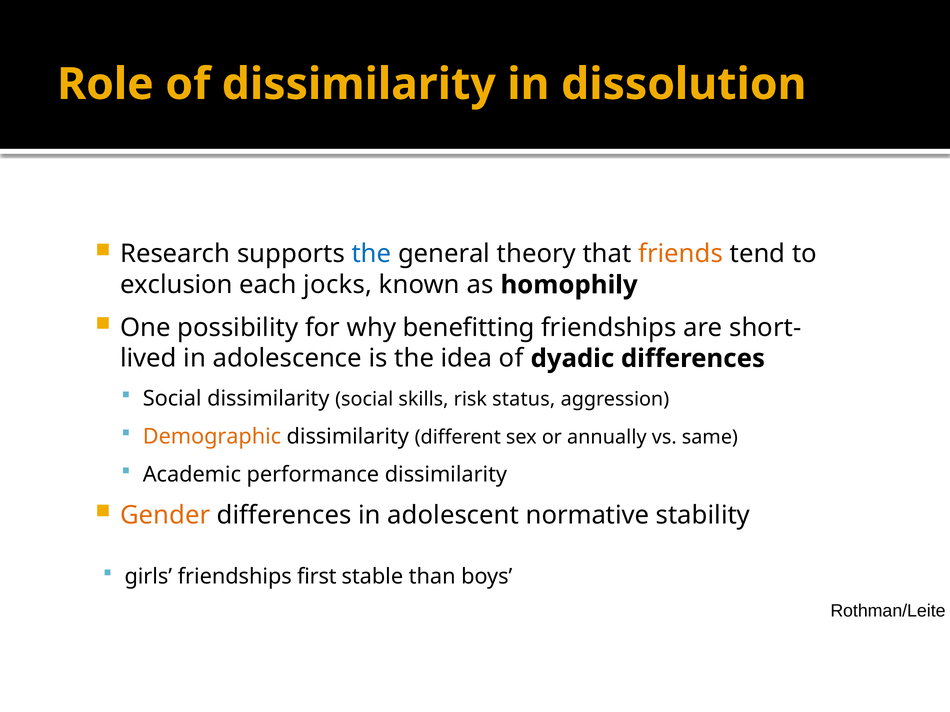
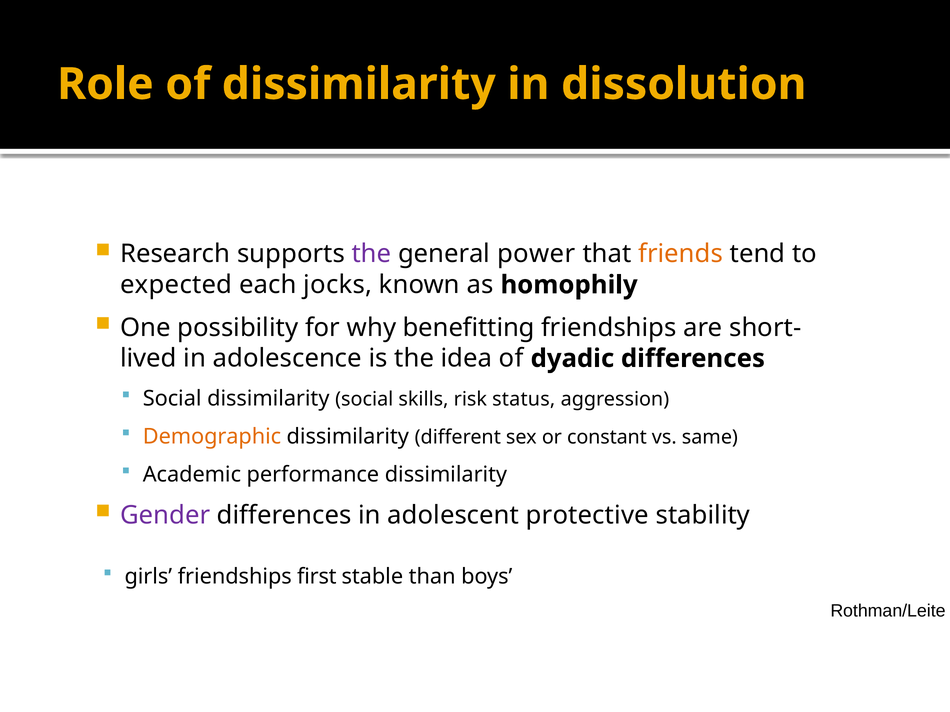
the colour: blue -> purple (372, 254)
theory: theory -> power (536, 254)
exclusion: exclusion -> expected (176, 285)
annually: annually -> constant (607, 438)
Gender colour: orange -> purple (165, 516)
normative: normative -> protective (587, 516)
